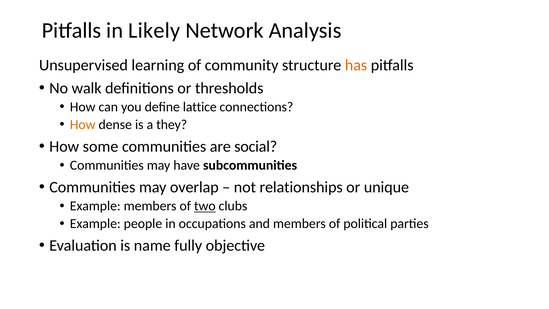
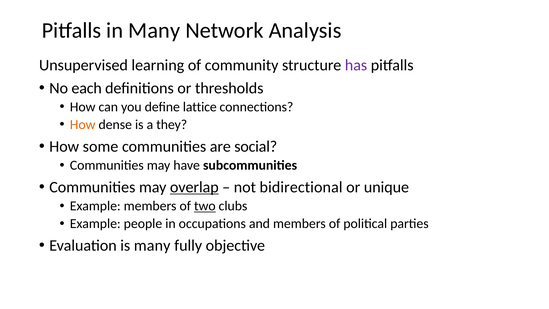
in Likely: Likely -> Many (154, 30)
has colour: orange -> purple (356, 65)
walk: walk -> each (87, 88)
overlap underline: none -> present (194, 187)
relationships: relationships -> bidirectional (301, 187)
is name: name -> many (152, 245)
